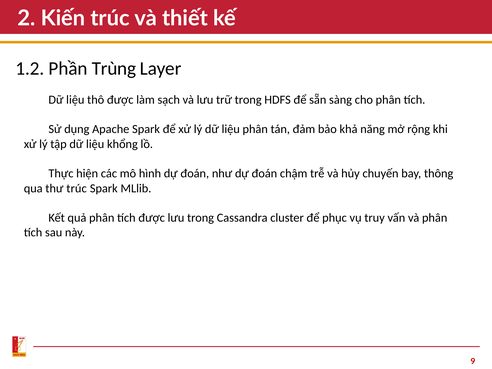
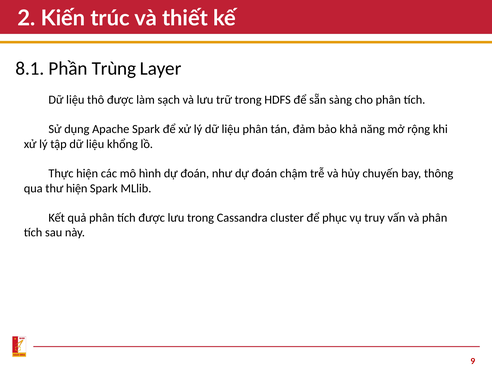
1.2: 1.2 -> 8.1 (30, 68)
thư trúc: trúc -> hiện (77, 188)
